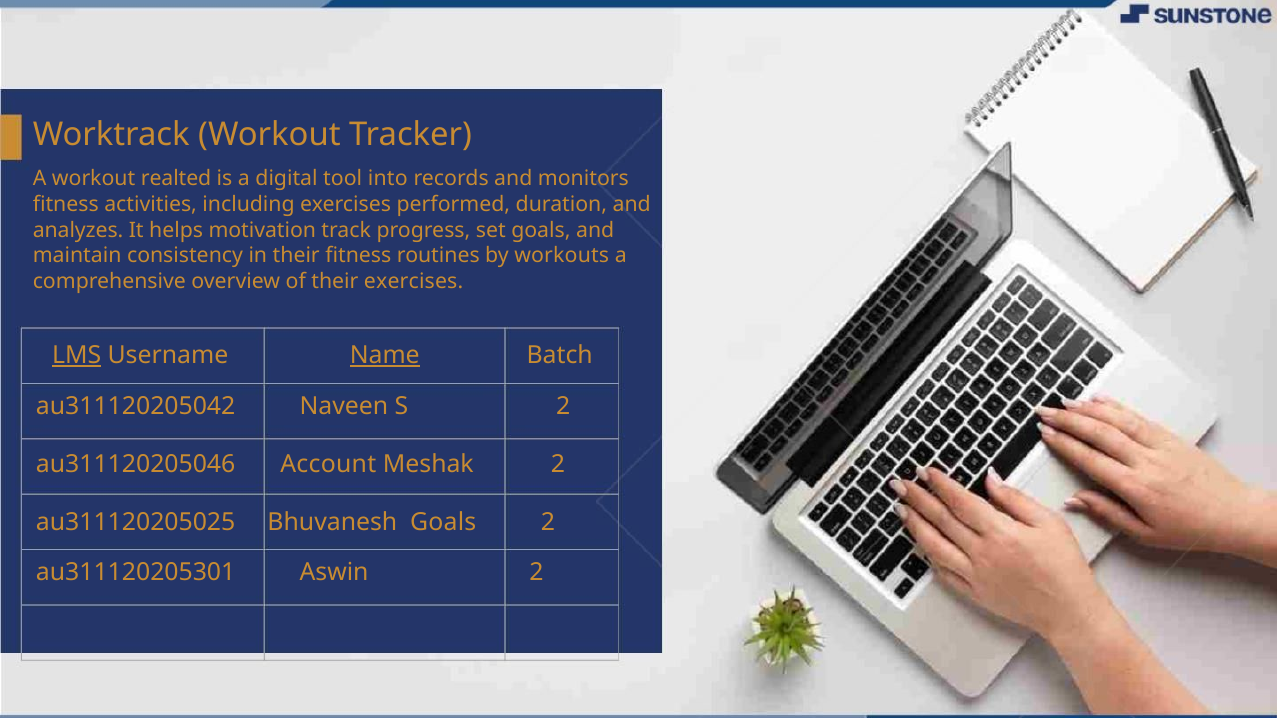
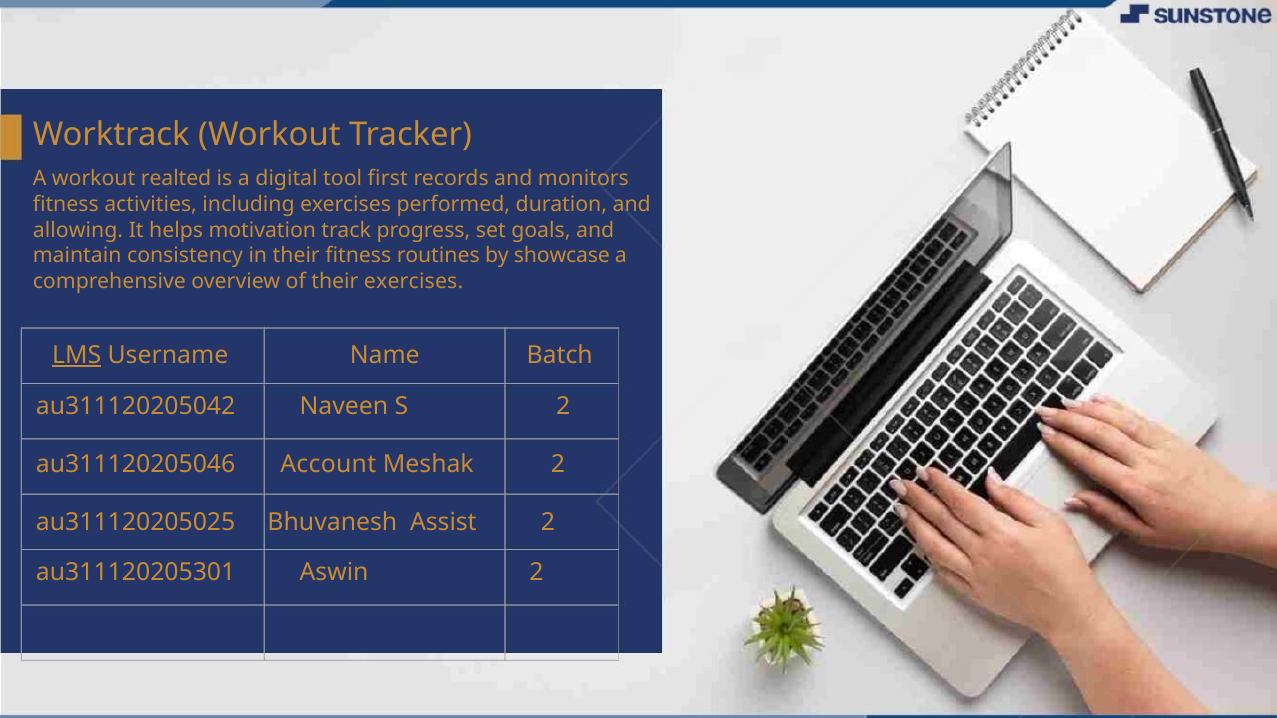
into: into -> first (388, 179)
analyzes: analyzes -> allowing (78, 230)
workouts: workouts -> showcase (562, 256)
Name underline: present -> none (385, 355)
Bhuvanesh Goals: Goals -> Assist (443, 523)
